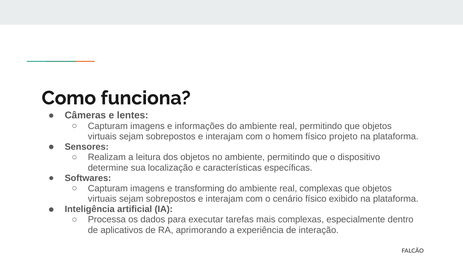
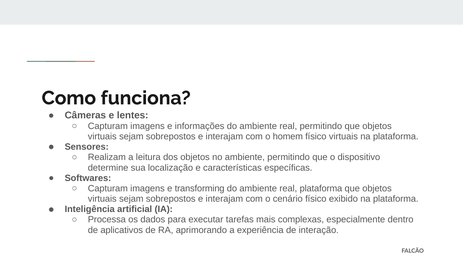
físico projeto: projeto -> virtuais (343, 137)
real complexas: complexas -> plataforma (321, 189)
